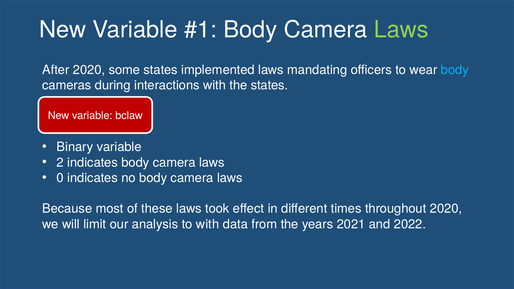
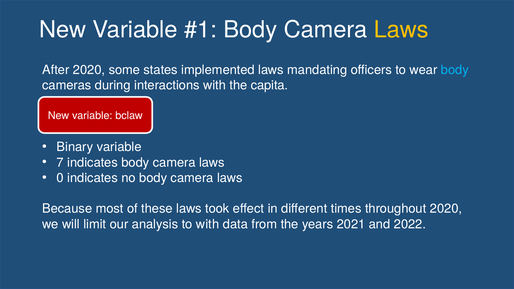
Laws colour: light green -> yellow (401, 30)
the states: states -> capita (269, 85)
2: 2 -> 7 (60, 163)
